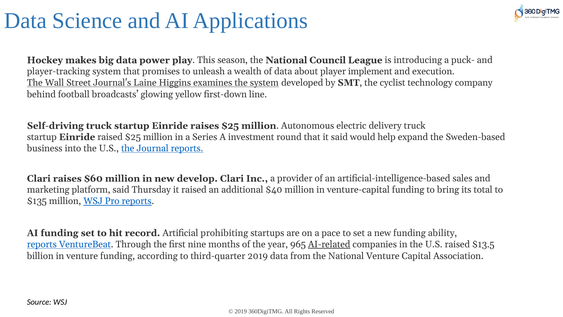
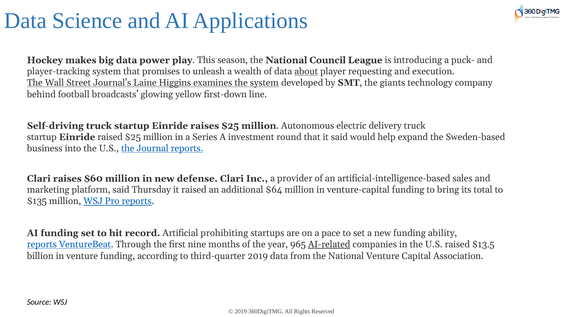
about underline: none -> present (306, 71)
implement: implement -> requesting (370, 71)
cyclist: cyclist -> giants (393, 83)
develop: develop -> defense (197, 178)
$40: $40 -> $64 (274, 190)
